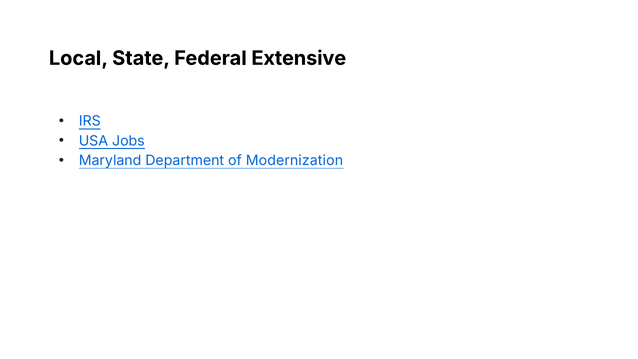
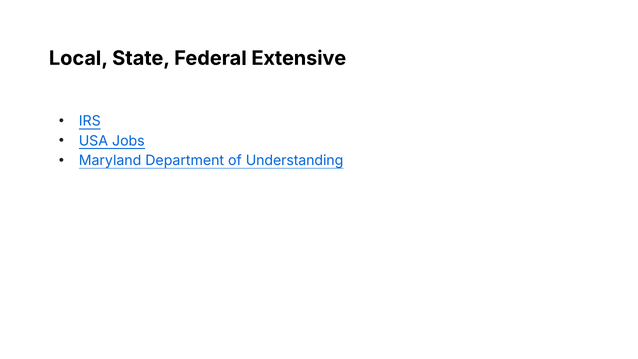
Modernization: Modernization -> Understanding (295, 161)
